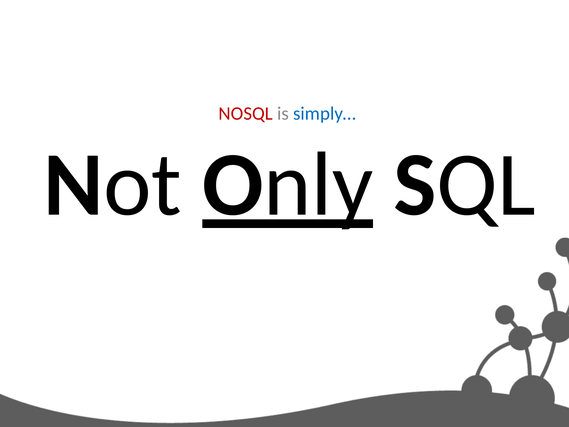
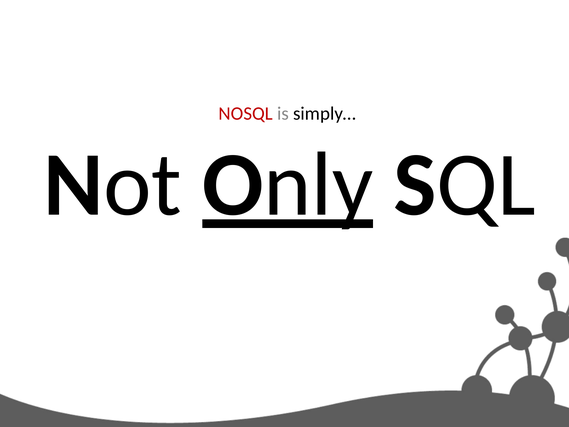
simply… colour: blue -> black (325, 114)
